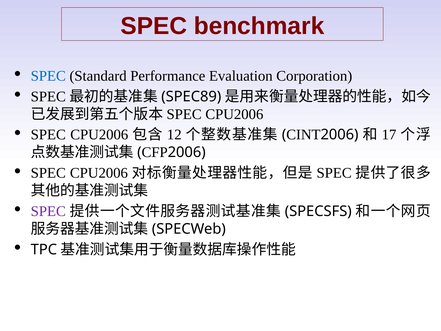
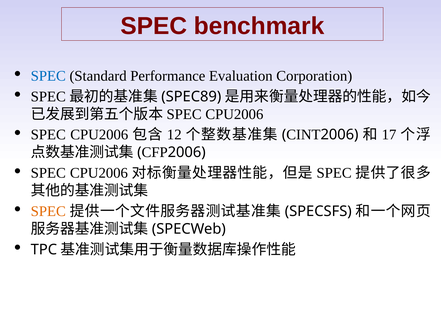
SPEC colour: purple -> orange (48, 211)
